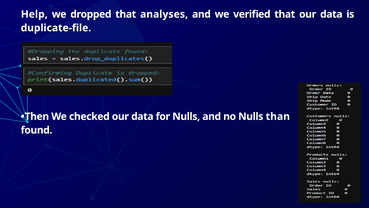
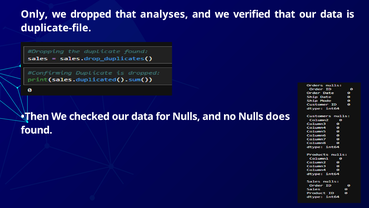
Help: Help -> Only (34, 14)
than: than -> does (278, 116)
